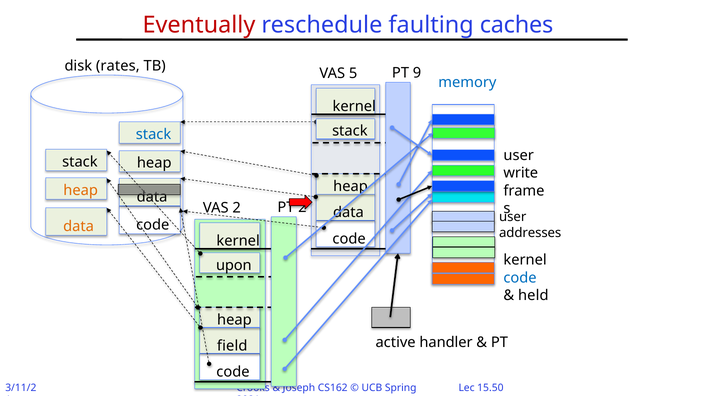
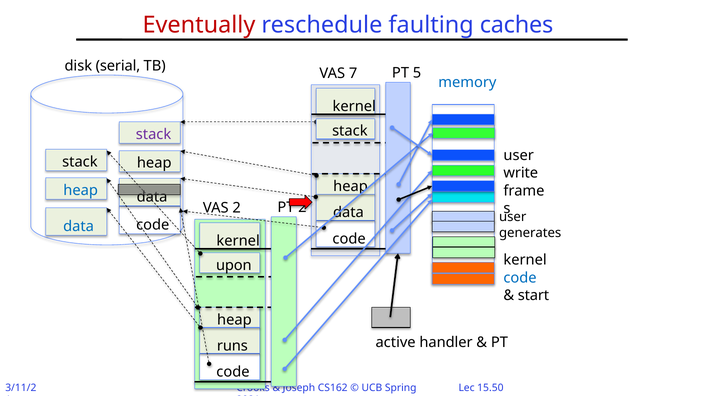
rates: rates -> serial (118, 66)
5: 5 -> 7 (353, 73)
9: 9 -> 5 (417, 73)
stack colour: blue -> purple (154, 134)
heap colour: orange -> blue (81, 190)
data colour: orange -> blue (79, 227)
addresses: addresses -> generates (530, 233)
held: held -> start (533, 295)
field: field -> runs (232, 346)
